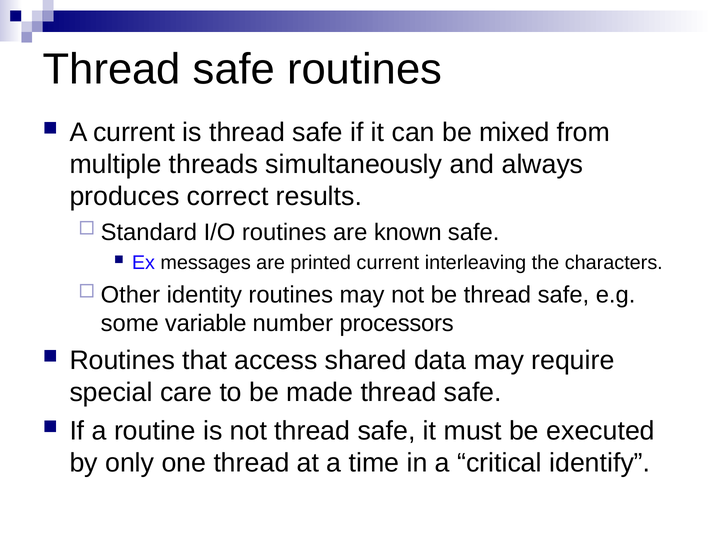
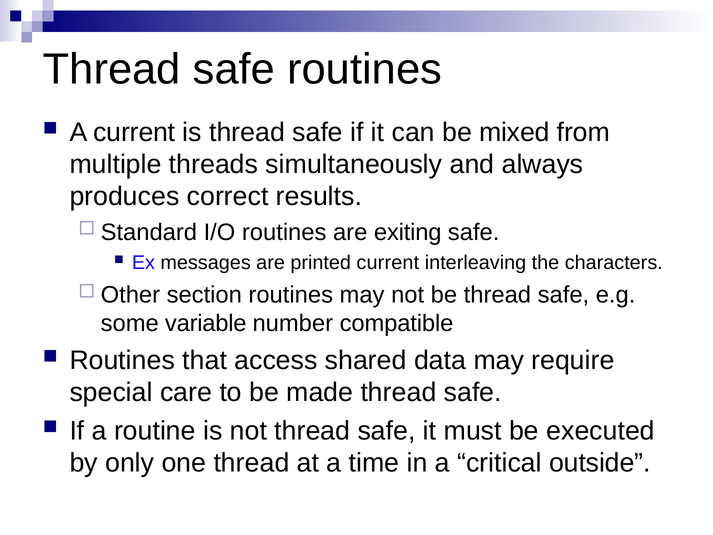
known: known -> exiting (408, 232)
identity: identity -> section (204, 295)
processors: processors -> compatible (397, 323)
identify: identify -> outside (600, 463)
